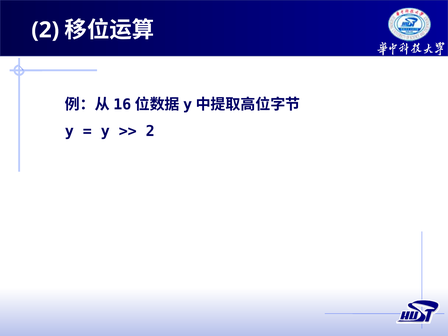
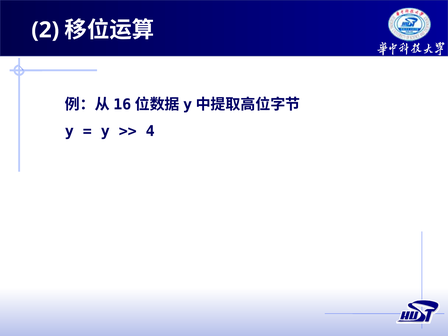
2: 2 -> 4 (150, 131)
